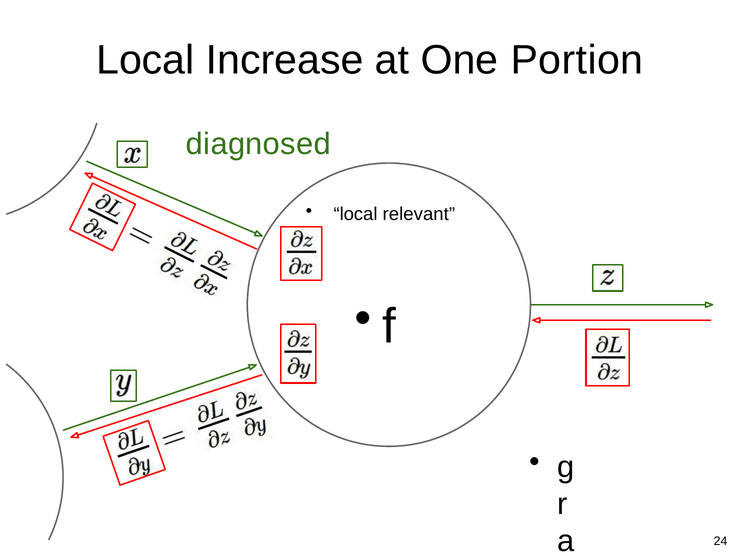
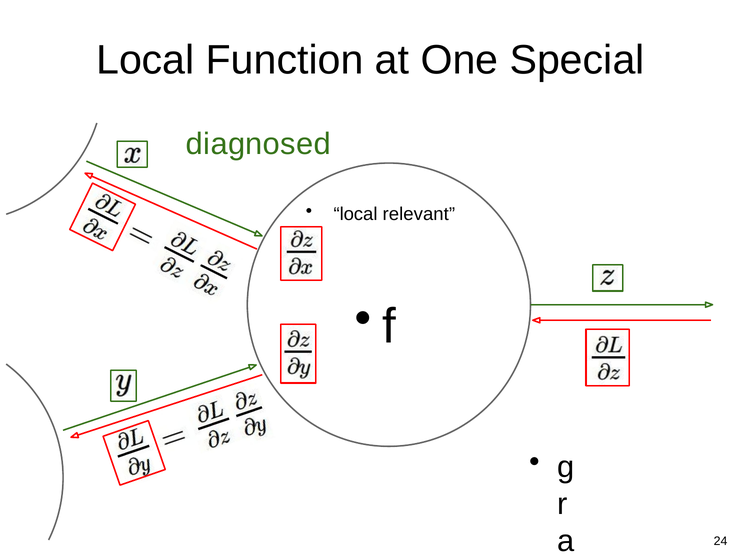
Increase: Increase -> Function (285, 60)
Portion: Portion -> Special (577, 60)
